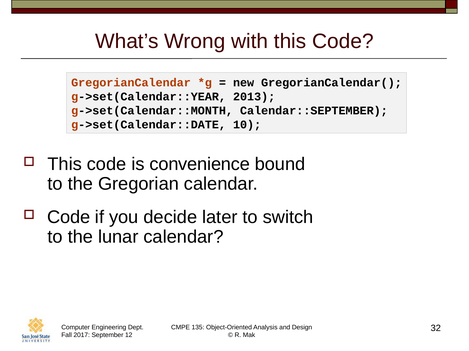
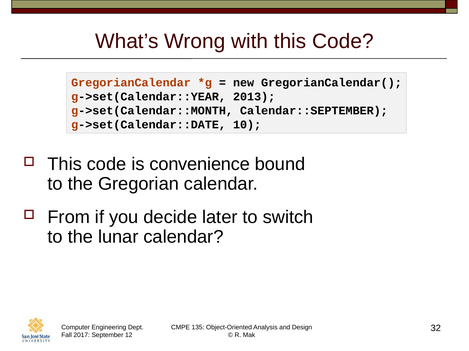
Code: Code -> From (69, 218)
